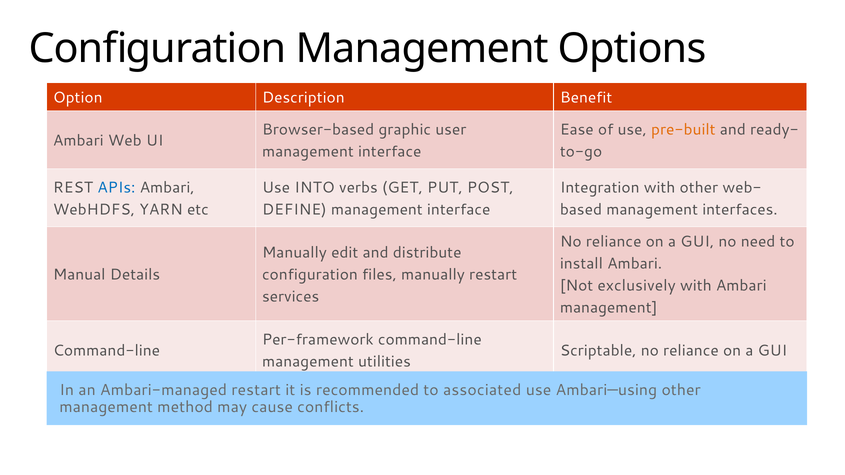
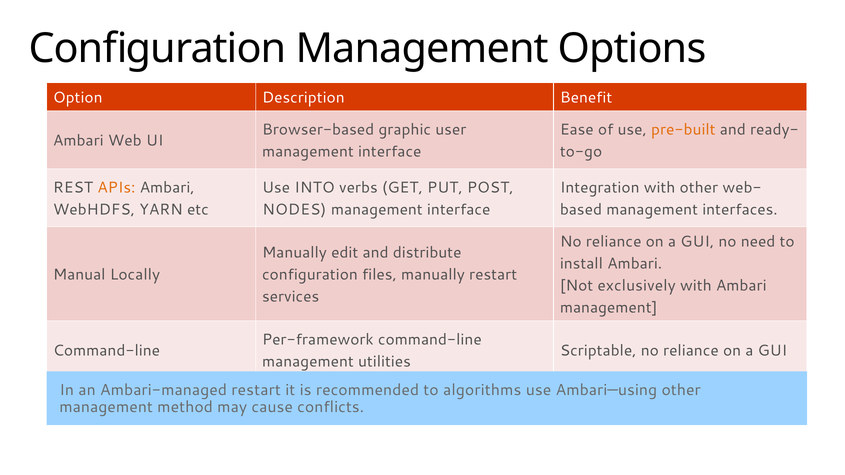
APIs colour: blue -> orange (116, 188)
DEFINE: DEFINE -> NODES (294, 210)
Details: Details -> Locally (135, 275)
associated: associated -> algorithms (482, 390)
